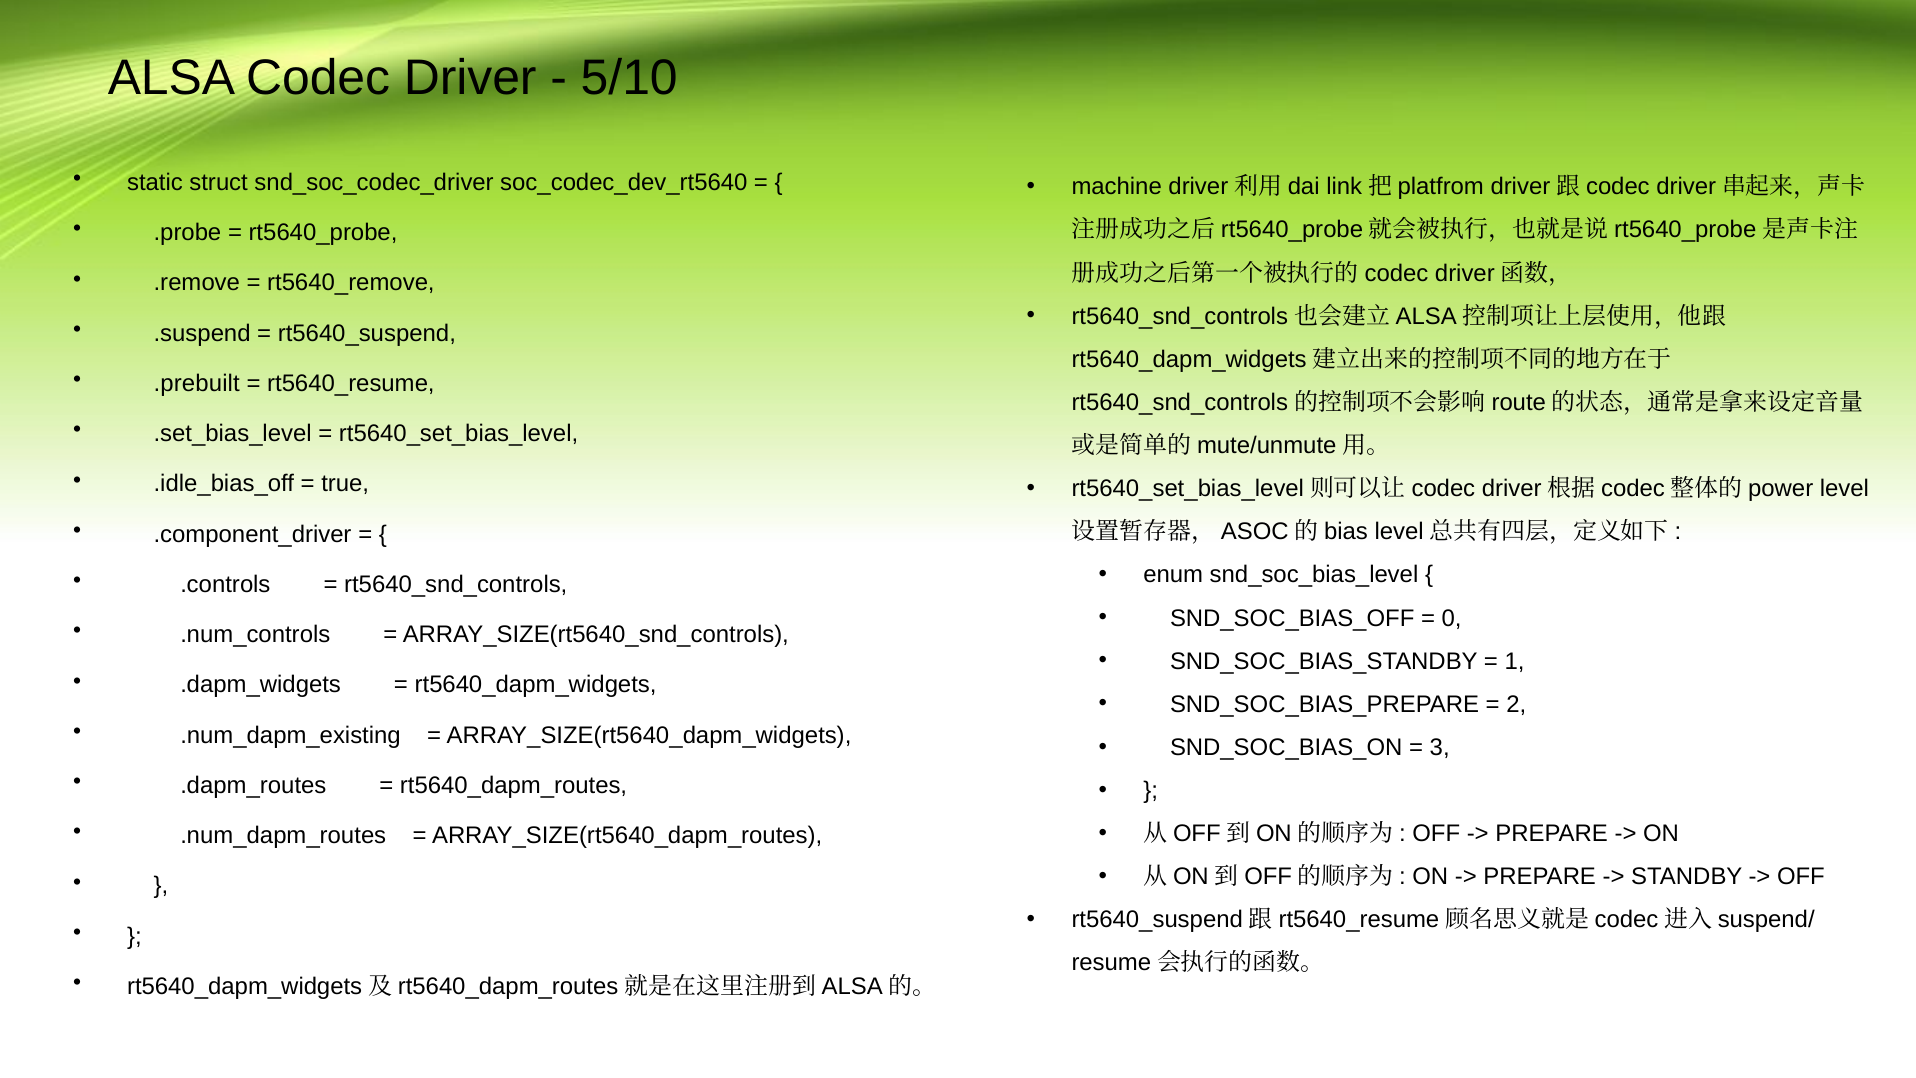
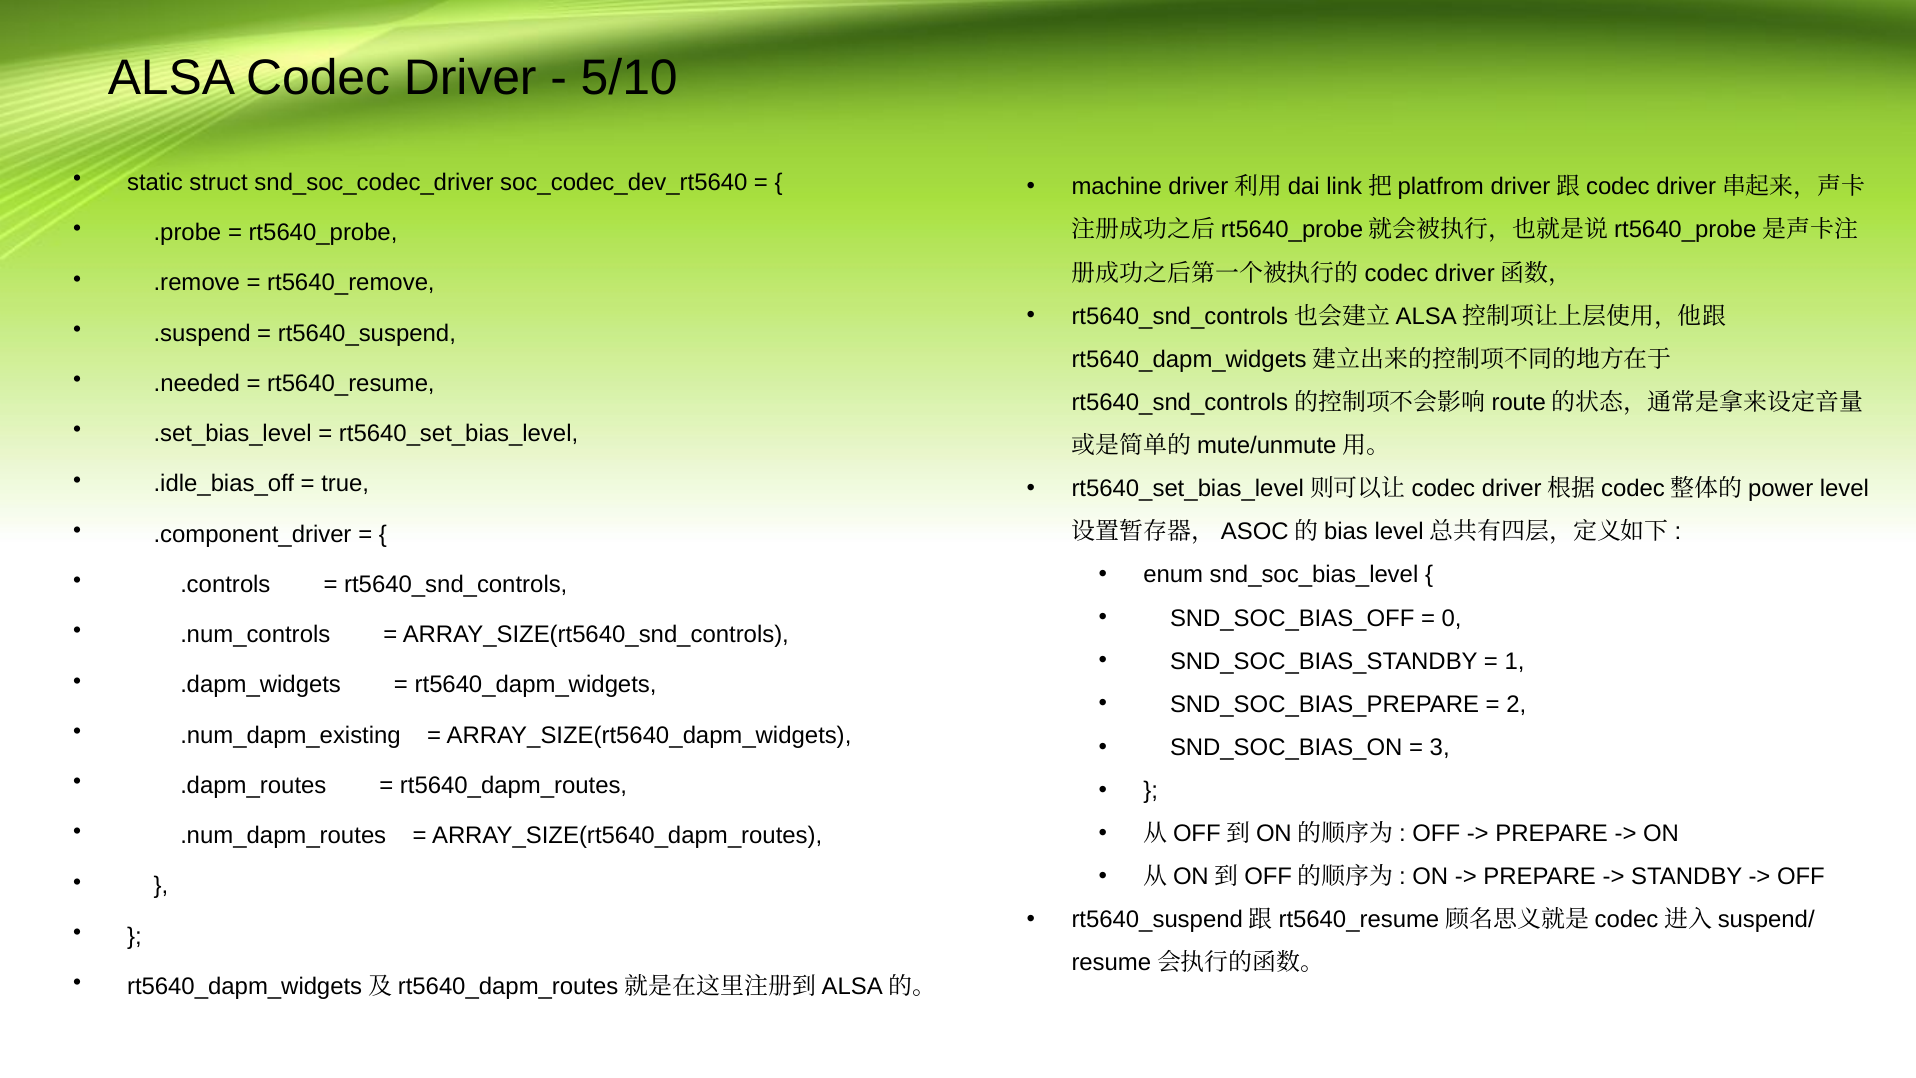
.prebuilt: .prebuilt -> .needed (197, 383)
